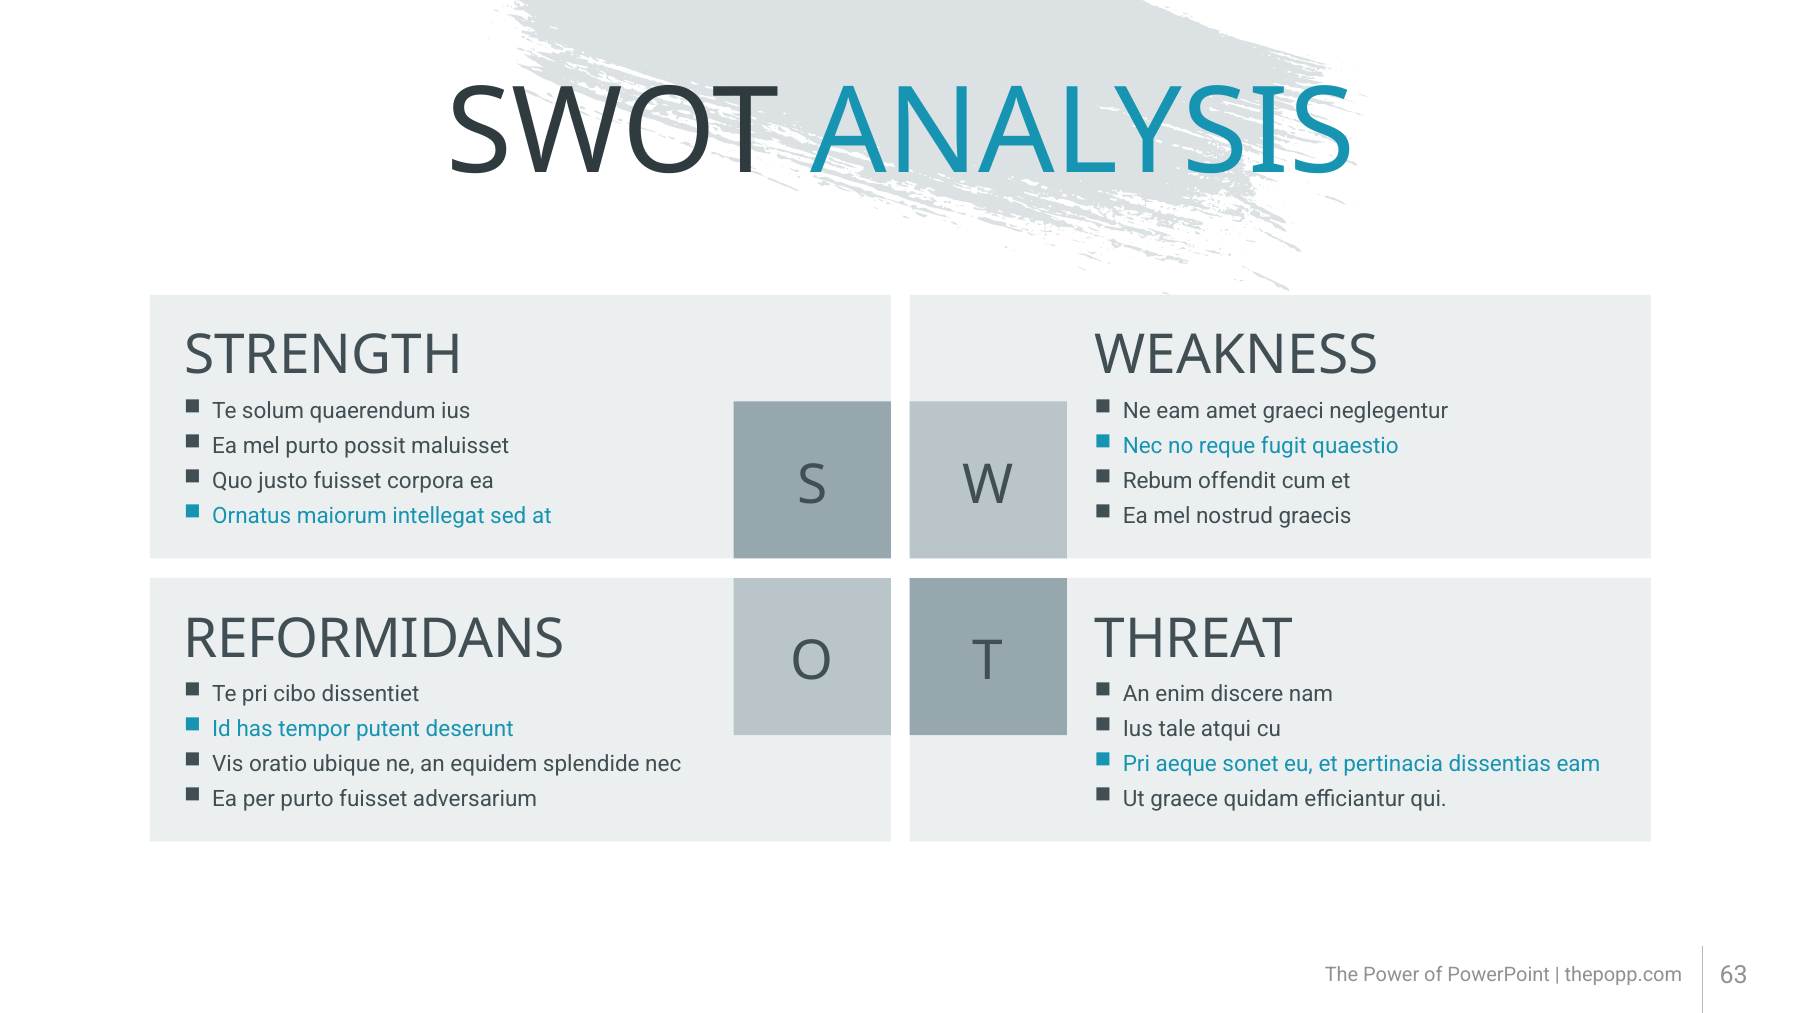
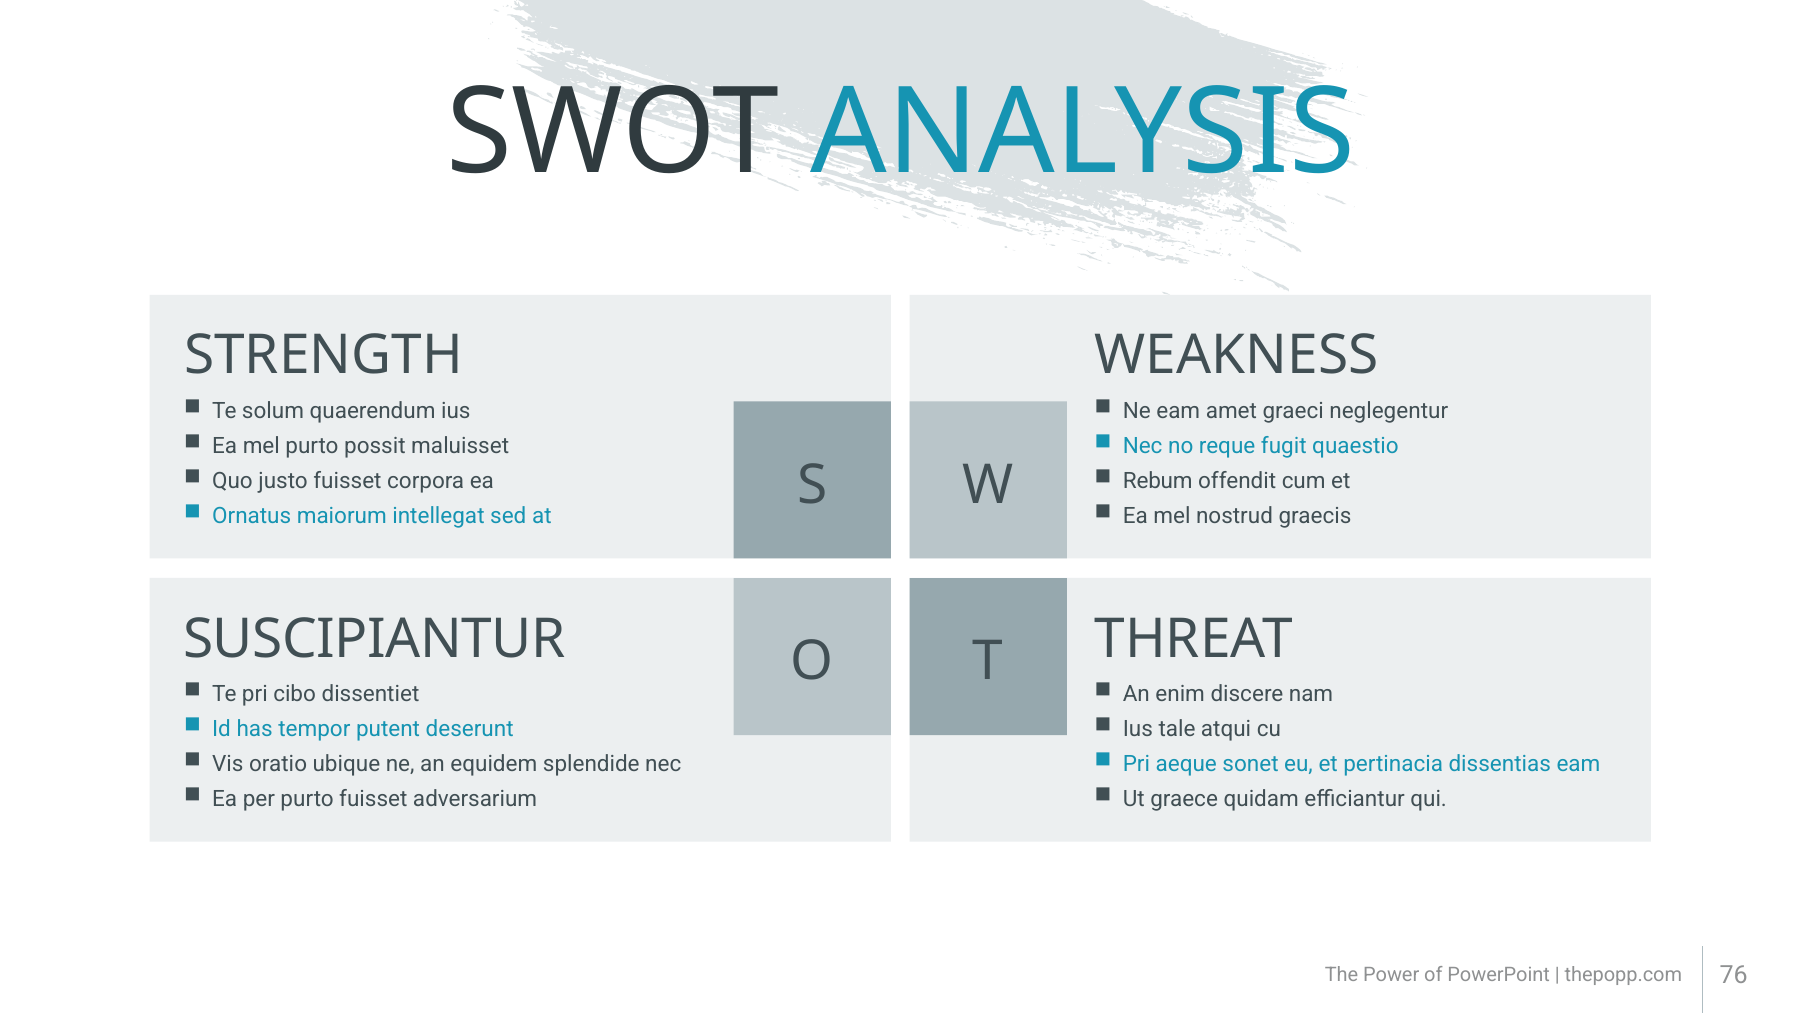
REFORMIDANS: REFORMIDANS -> SUSCIPIANTUR (374, 639)
63: 63 -> 76 (1734, 975)
